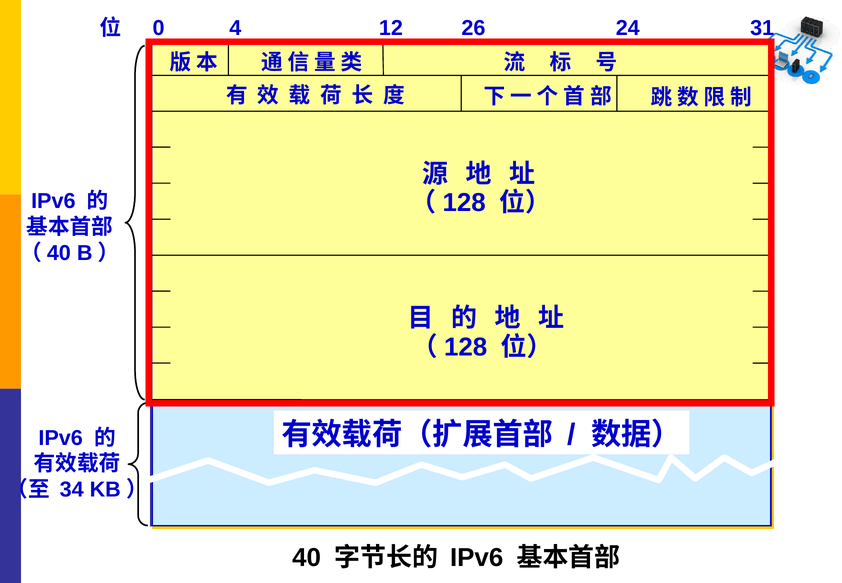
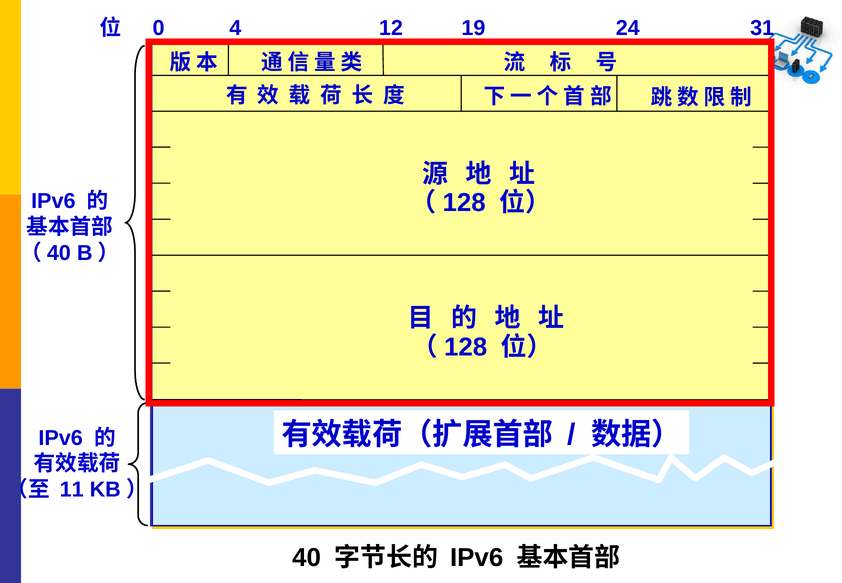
26: 26 -> 19 (473, 28)
34: 34 -> 11 (72, 490)
